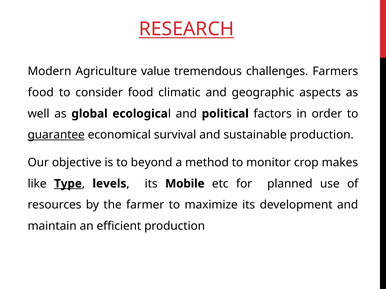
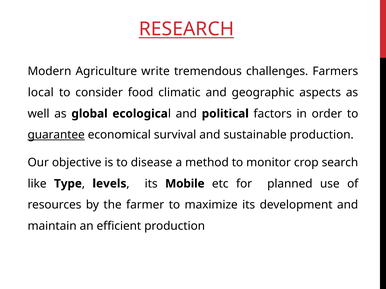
value: value -> write (155, 71)
food: food -> local (41, 93)
beyond: beyond -> disease (152, 163)
makes: makes -> search (340, 163)
Type underline: present -> none (68, 184)
